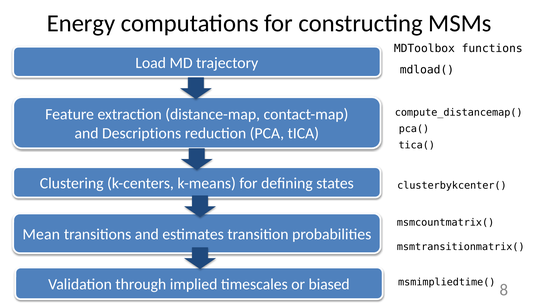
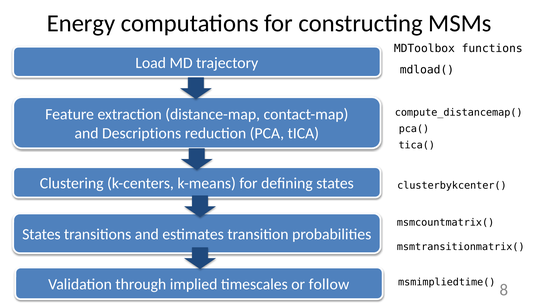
Mean: Mean -> States (41, 235)
biased: biased -> follow (329, 285)
